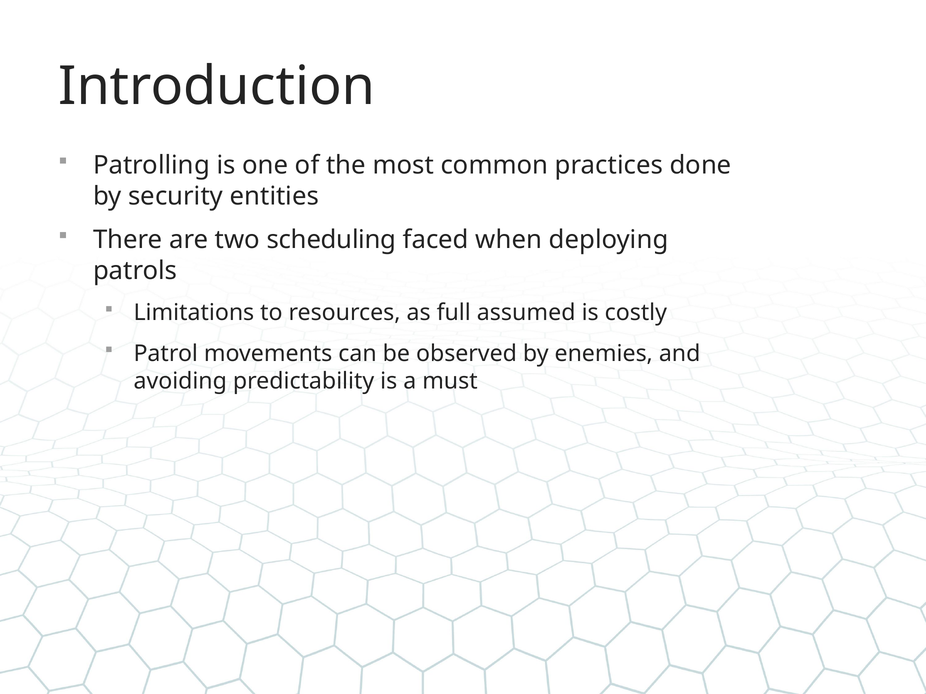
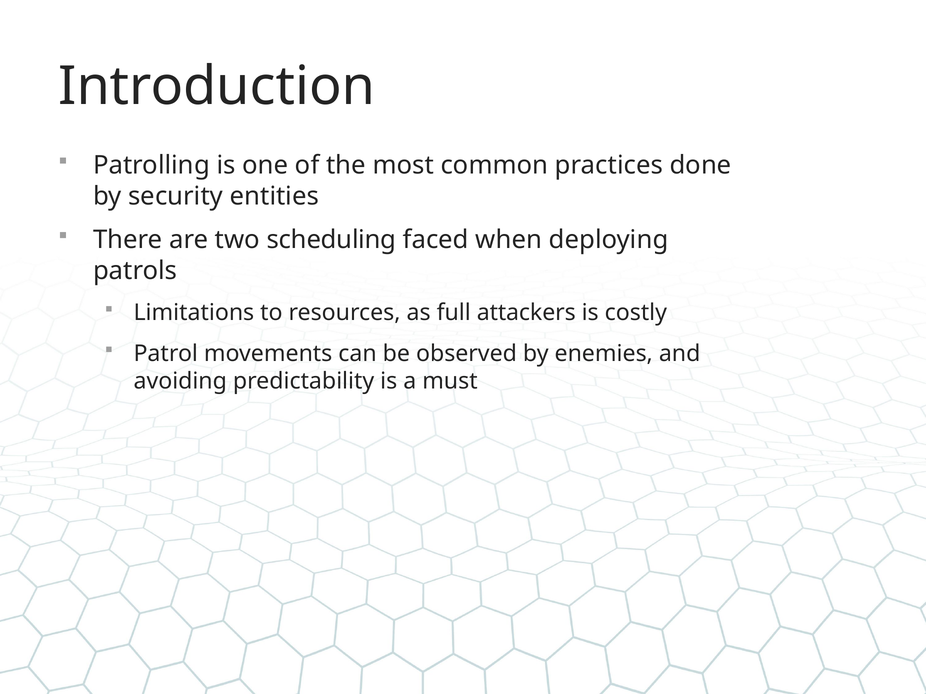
assumed: assumed -> attackers (526, 313)
